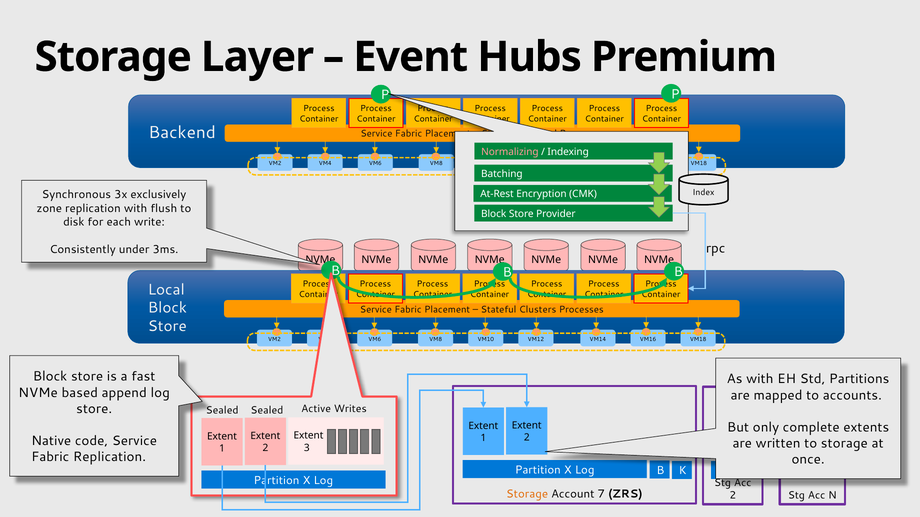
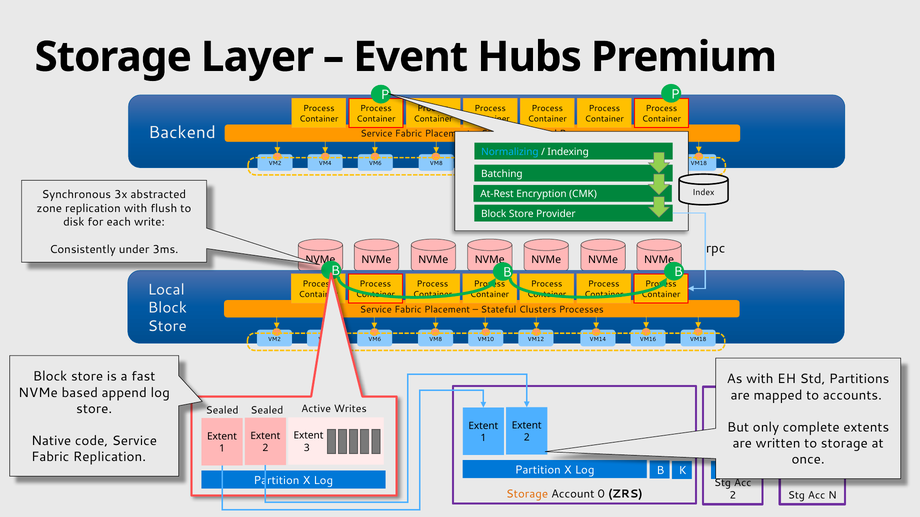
Normalizing colour: pink -> light blue (510, 152)
exclusively: exclusively -> abstracted (158, 195)
7: 7 -> 0 (601, 495)
